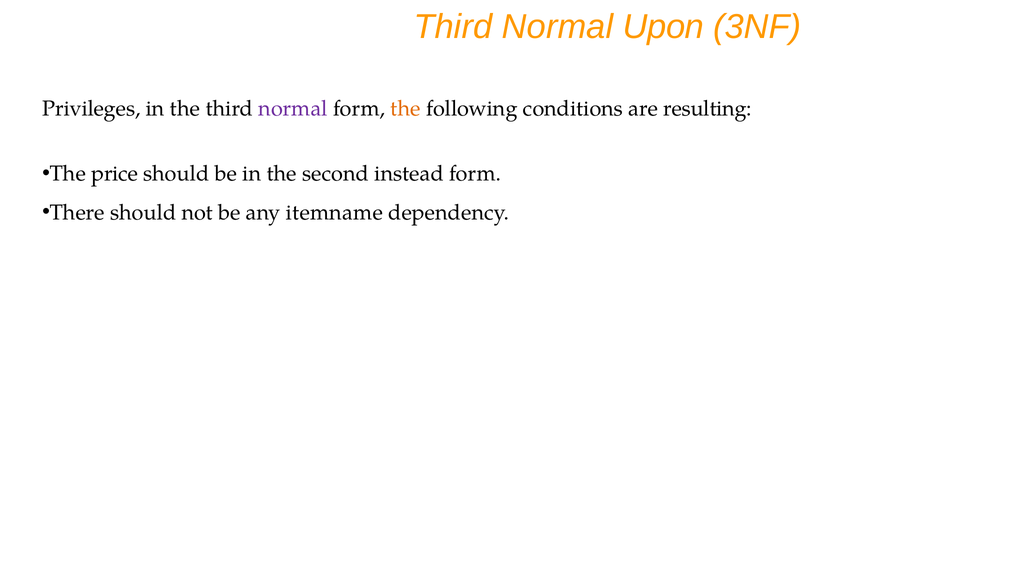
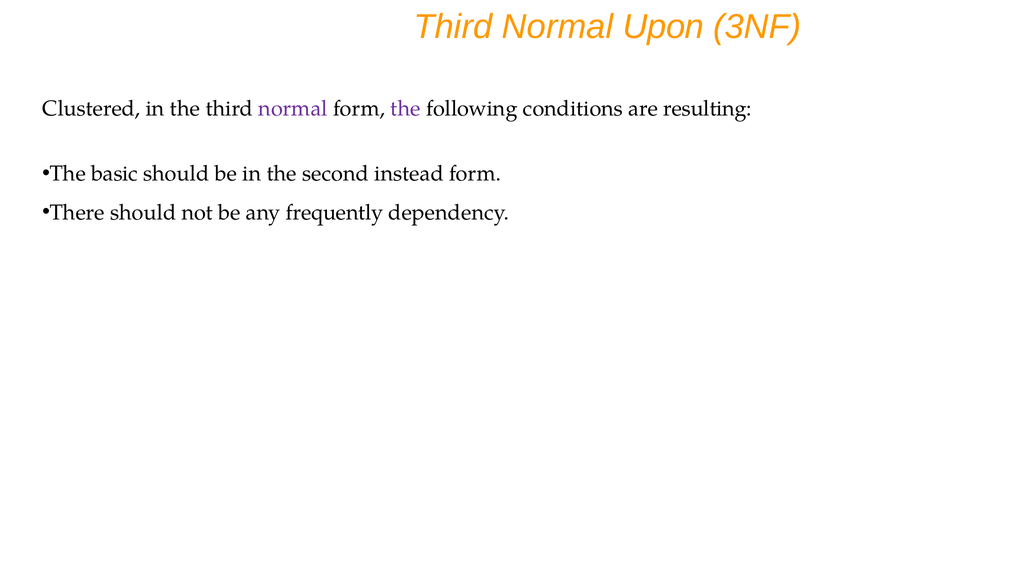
Privileges: Privileges -> Clustered (91, 109)
the colour: orange -> purple (406, 109)
price: price -> basic (115, 174)
itemname: itemname -> frequently (335, 212)
